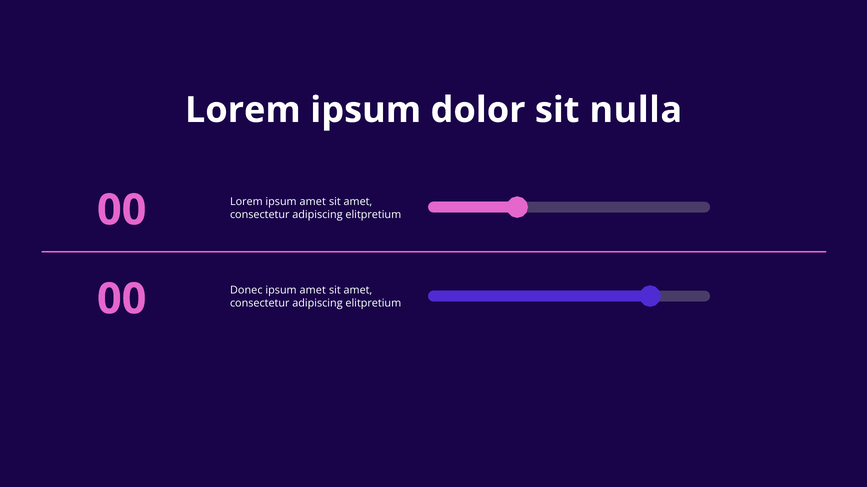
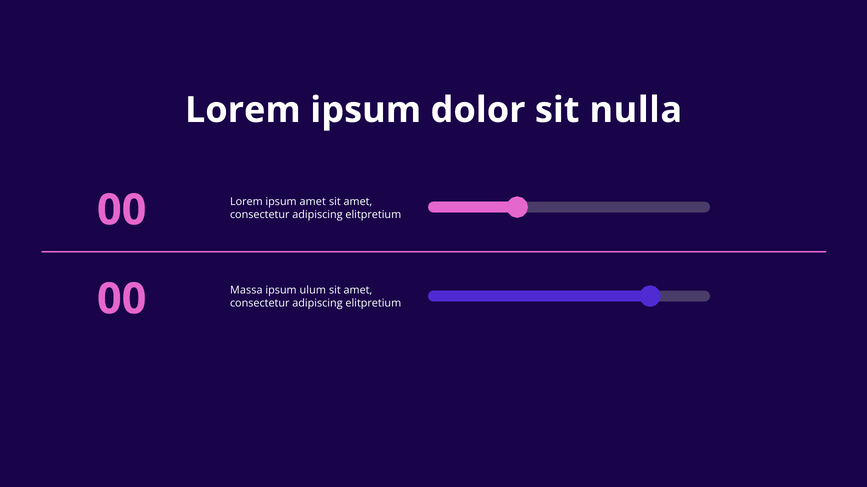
Donec: Donec -> Massa (246, 291)
amet: amet -> ulum (313, 291)
